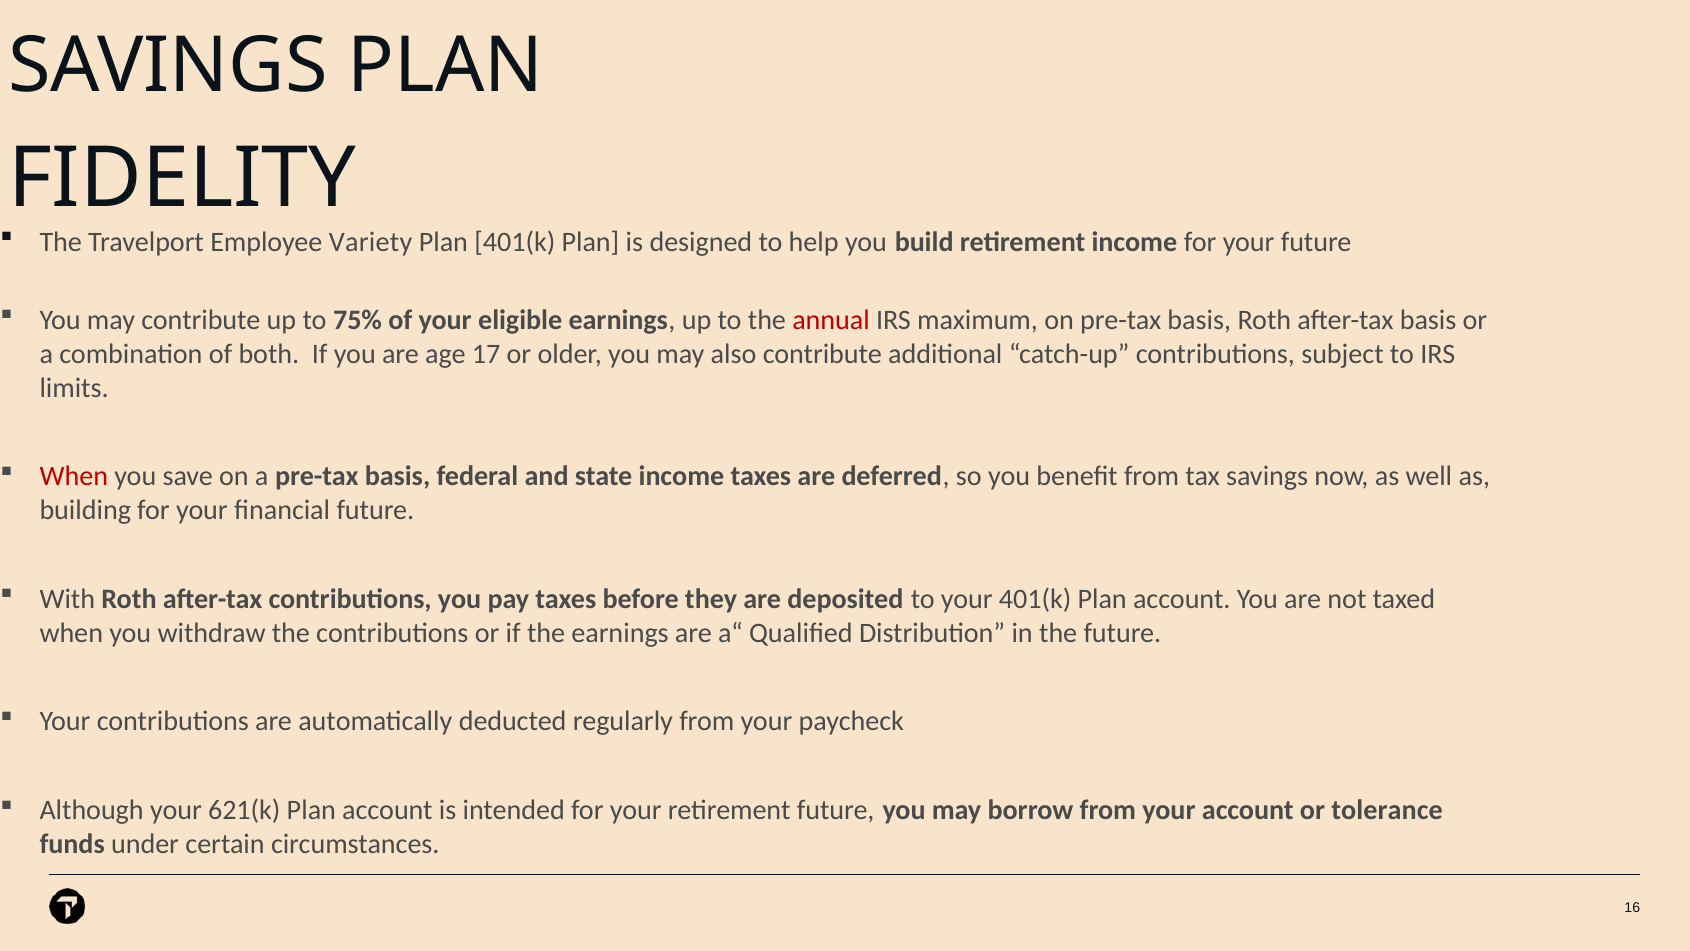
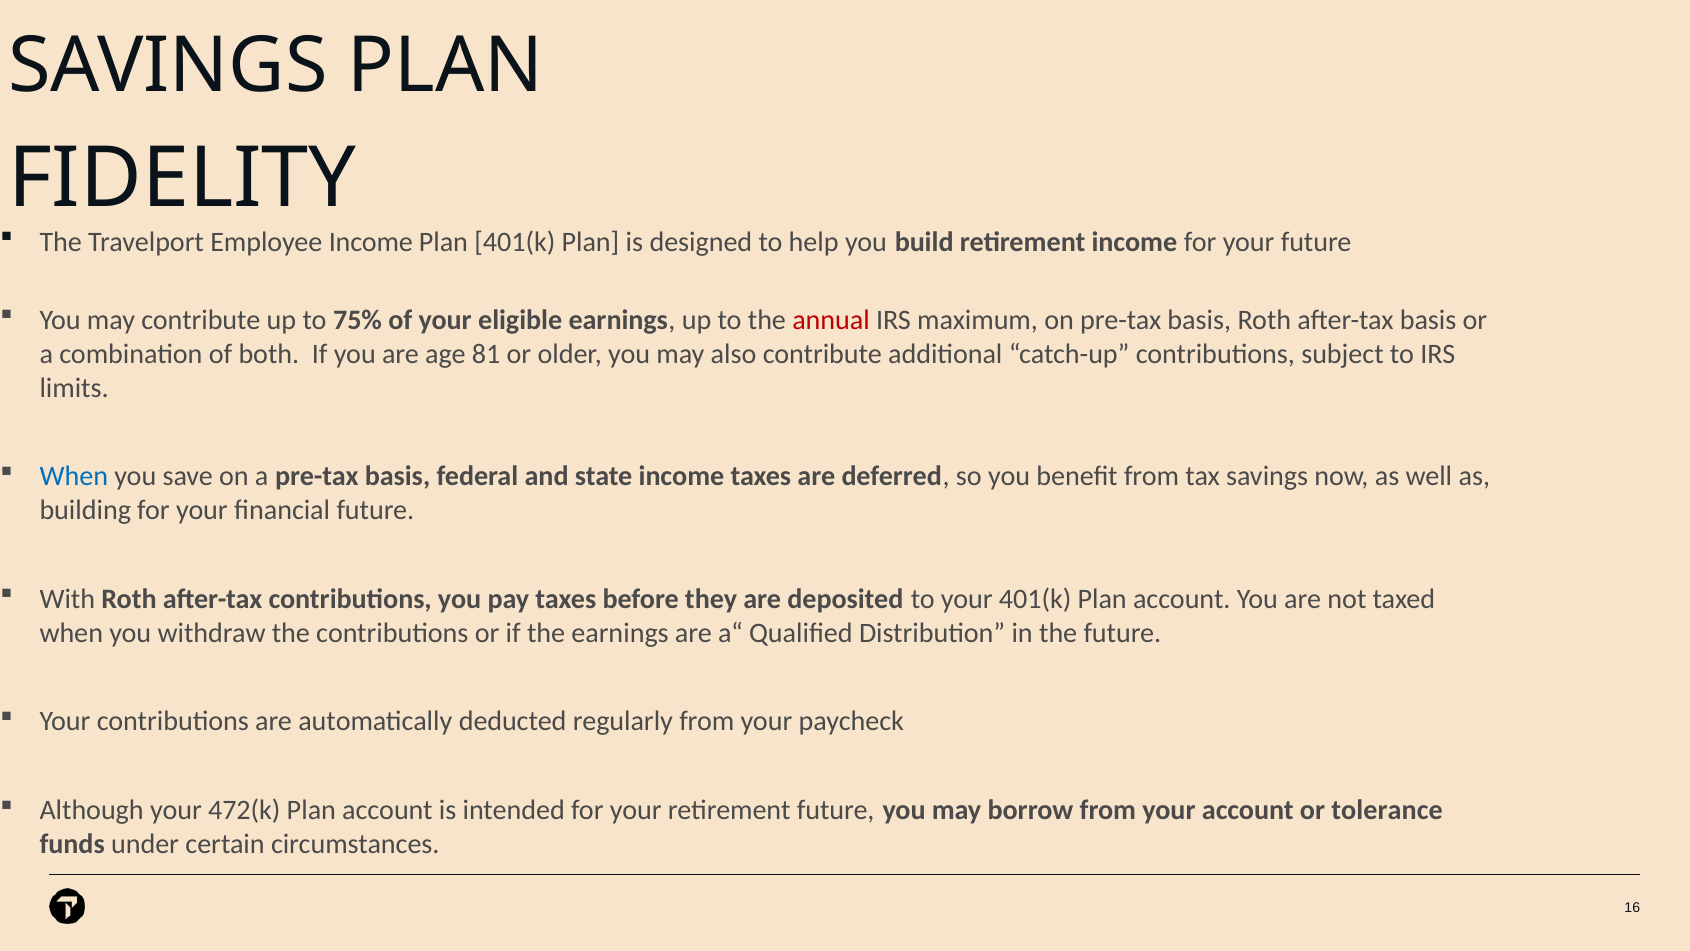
Employee Variety: Variety -> Income (371, 242)
17: 17 -> 81 (486, 354)
When colour: red -> blue (74, 476)
621(k: 621(k -> 472(k (244, 810)
